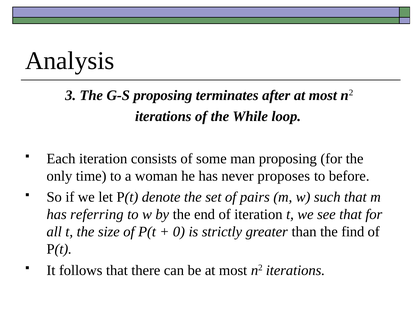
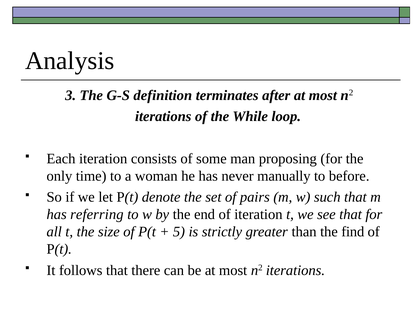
G-S proposing: proposing -> definition (163, 95)
proposes: proposes -> manually (284, 176)
0: 0 -> 5 (179, 232)
